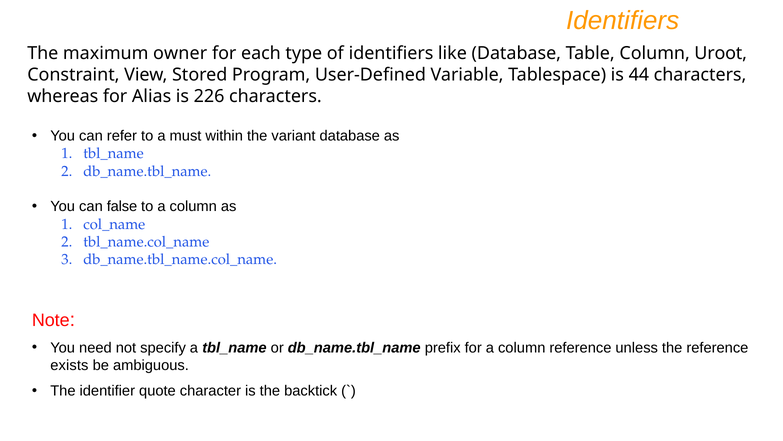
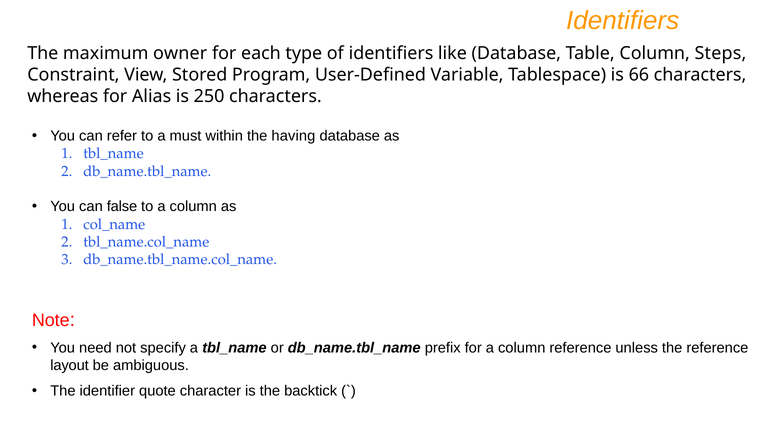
Uroot: Uroot -> Steps (720, 53)
44: 44 -> 66 (639, 75)
226: 226 -> 250 (209, 96)
variant: variant -> having (293, 136)
exists: exists -> layout (70, 365)
